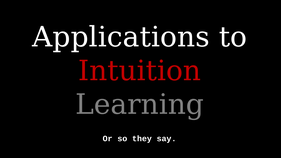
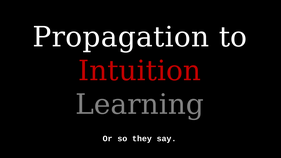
Applications: Applications -> Propagation (121, 37)
